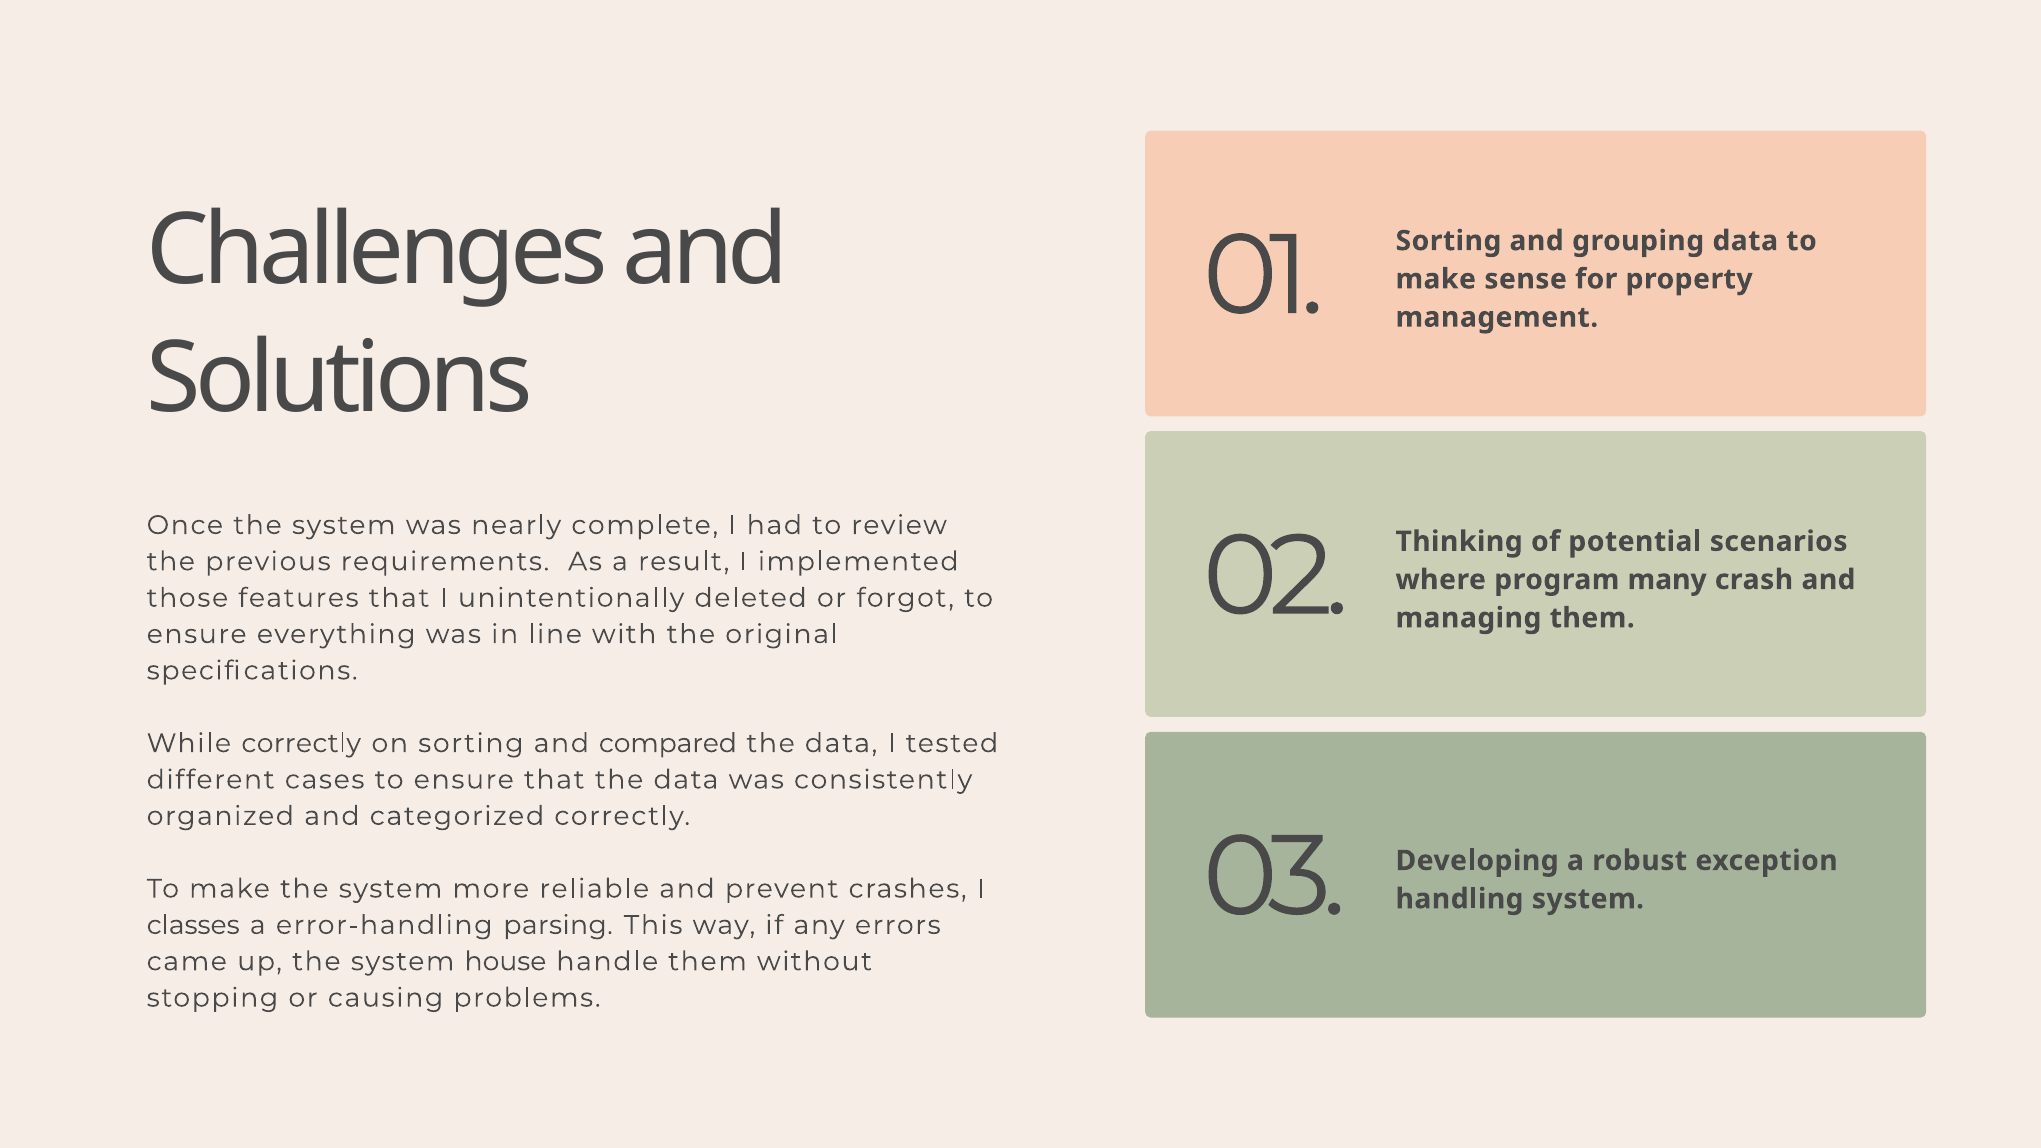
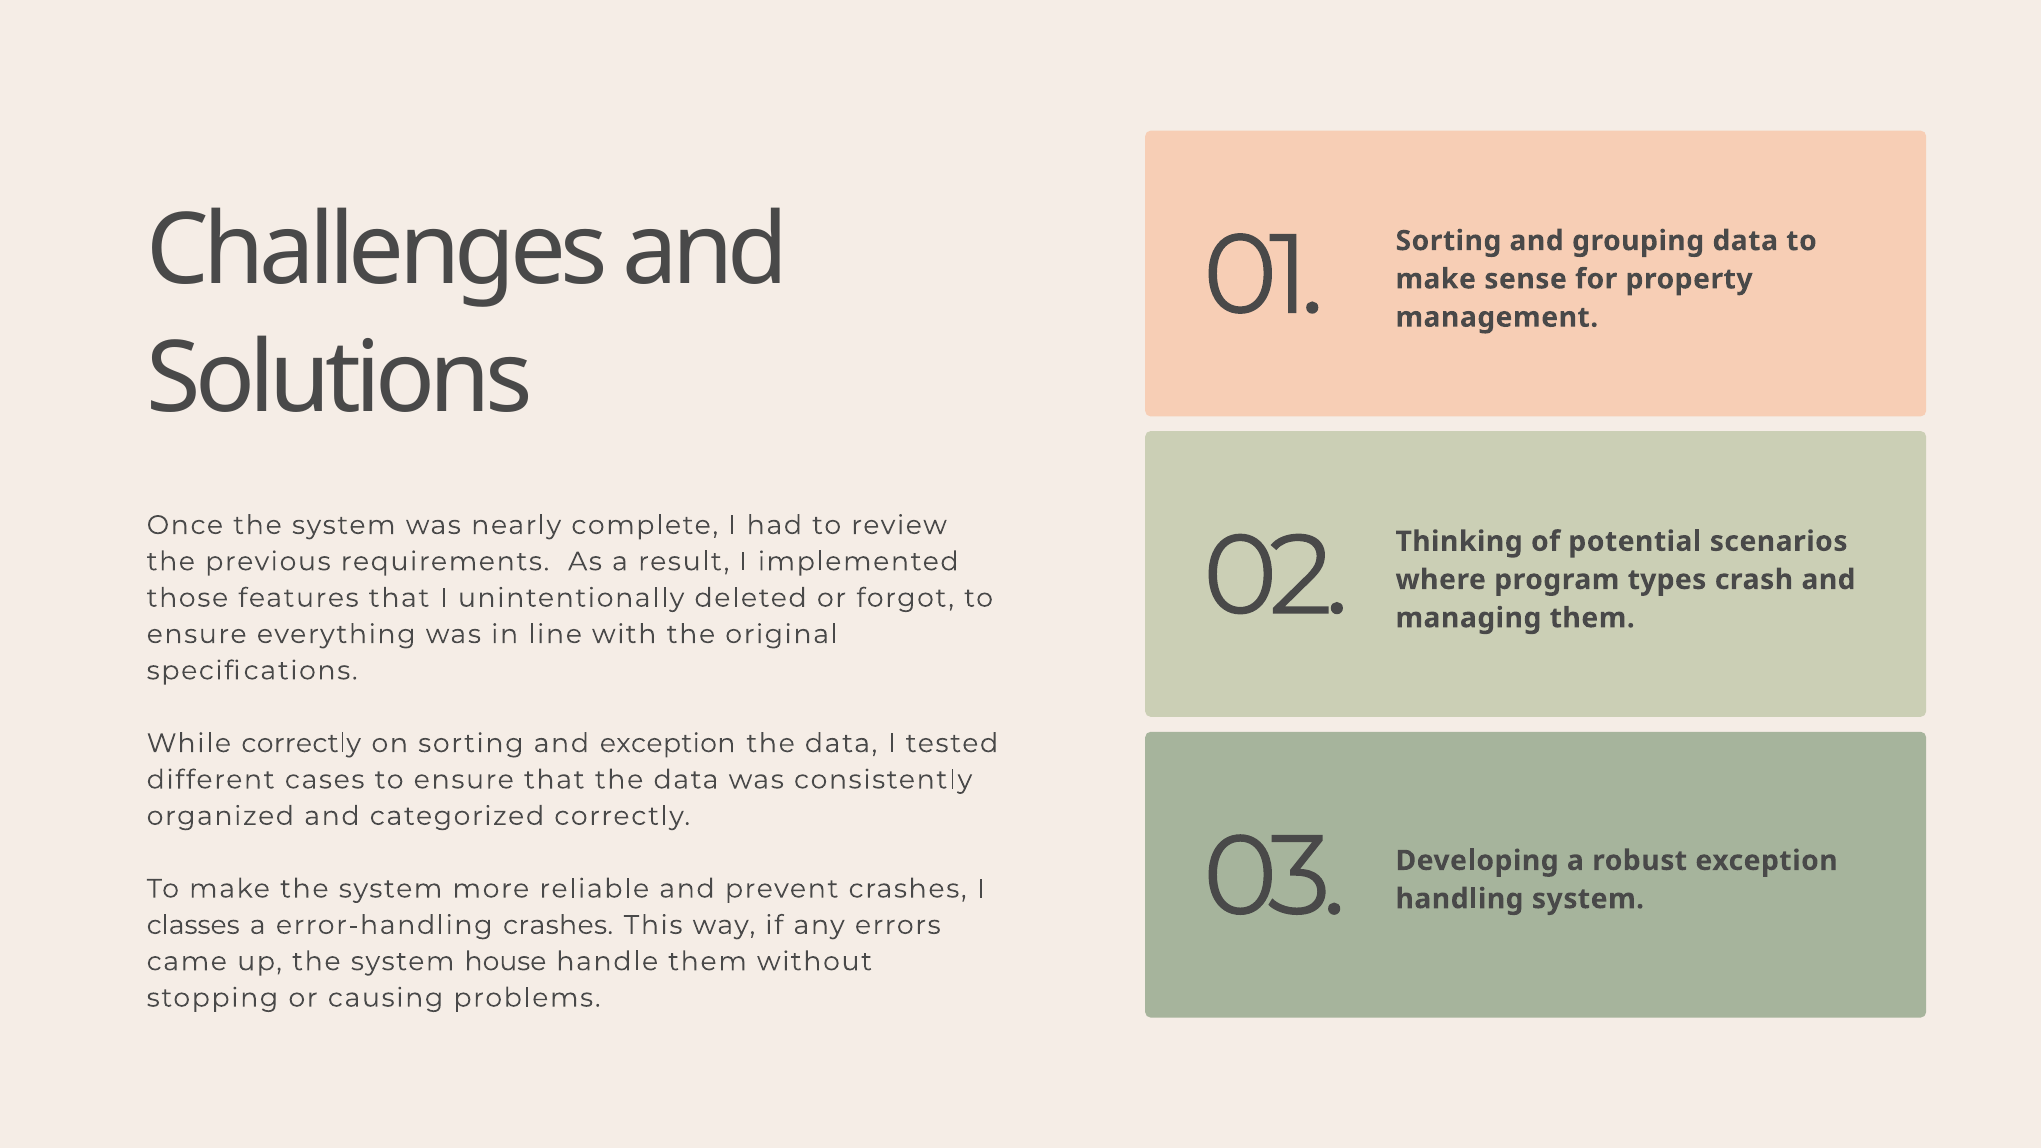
many: many -> types (1667, 580)
and compared: compared -> exception (668, 743)
error-handling parsing: parsing -> crashes (558, 925)
